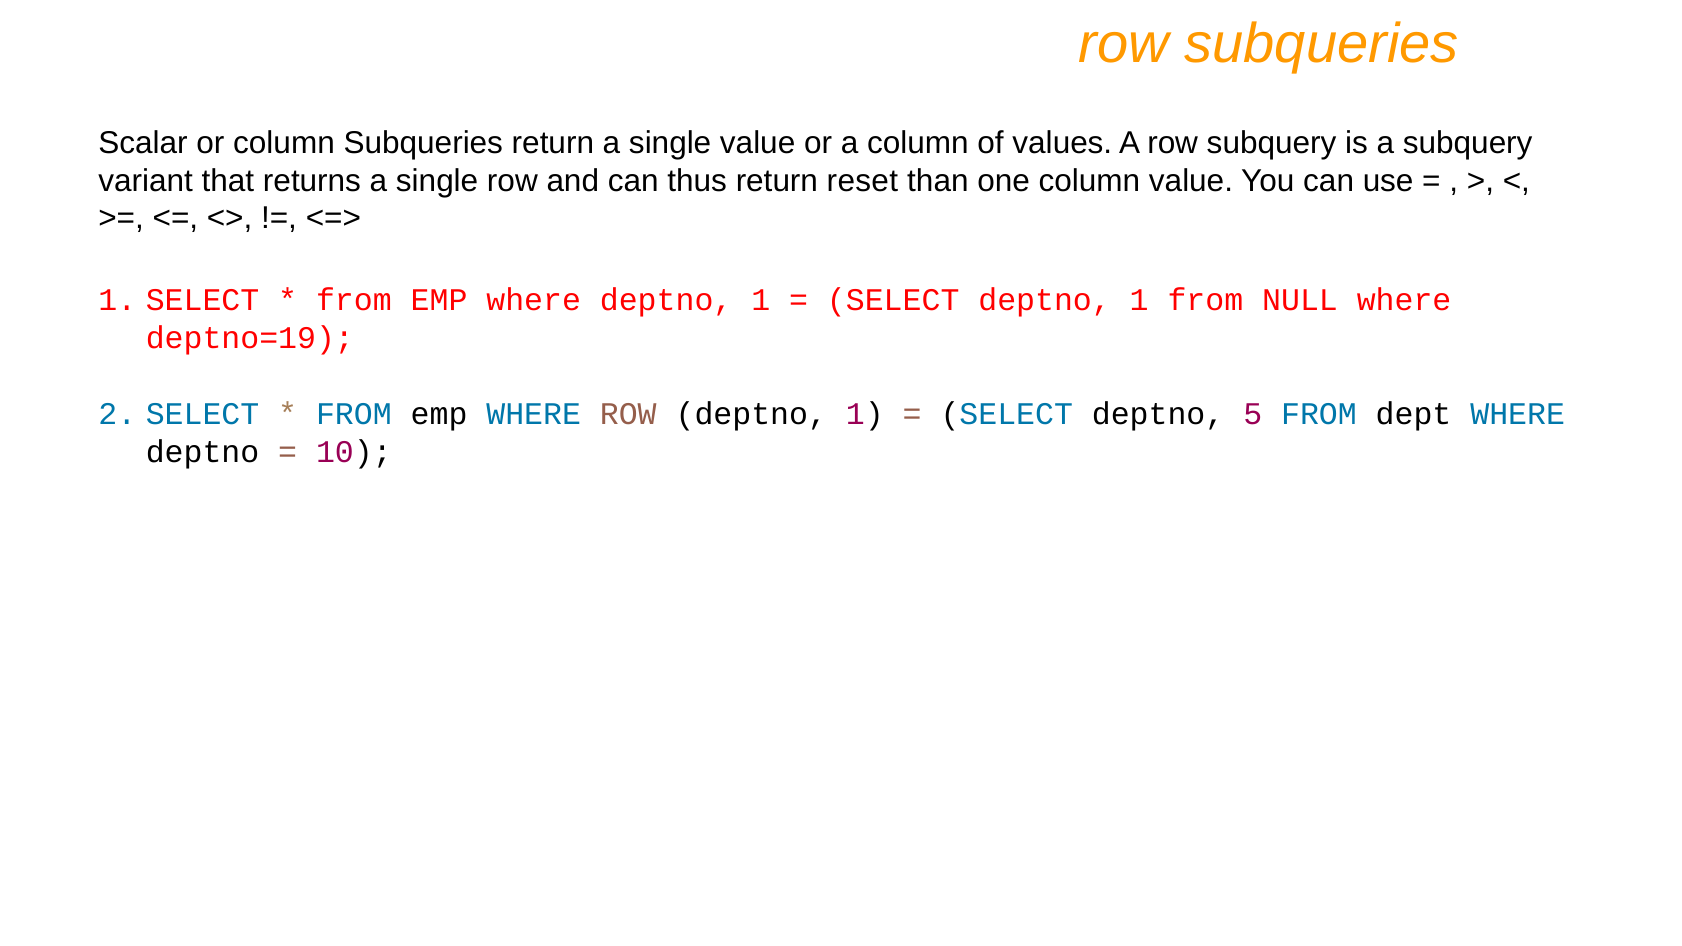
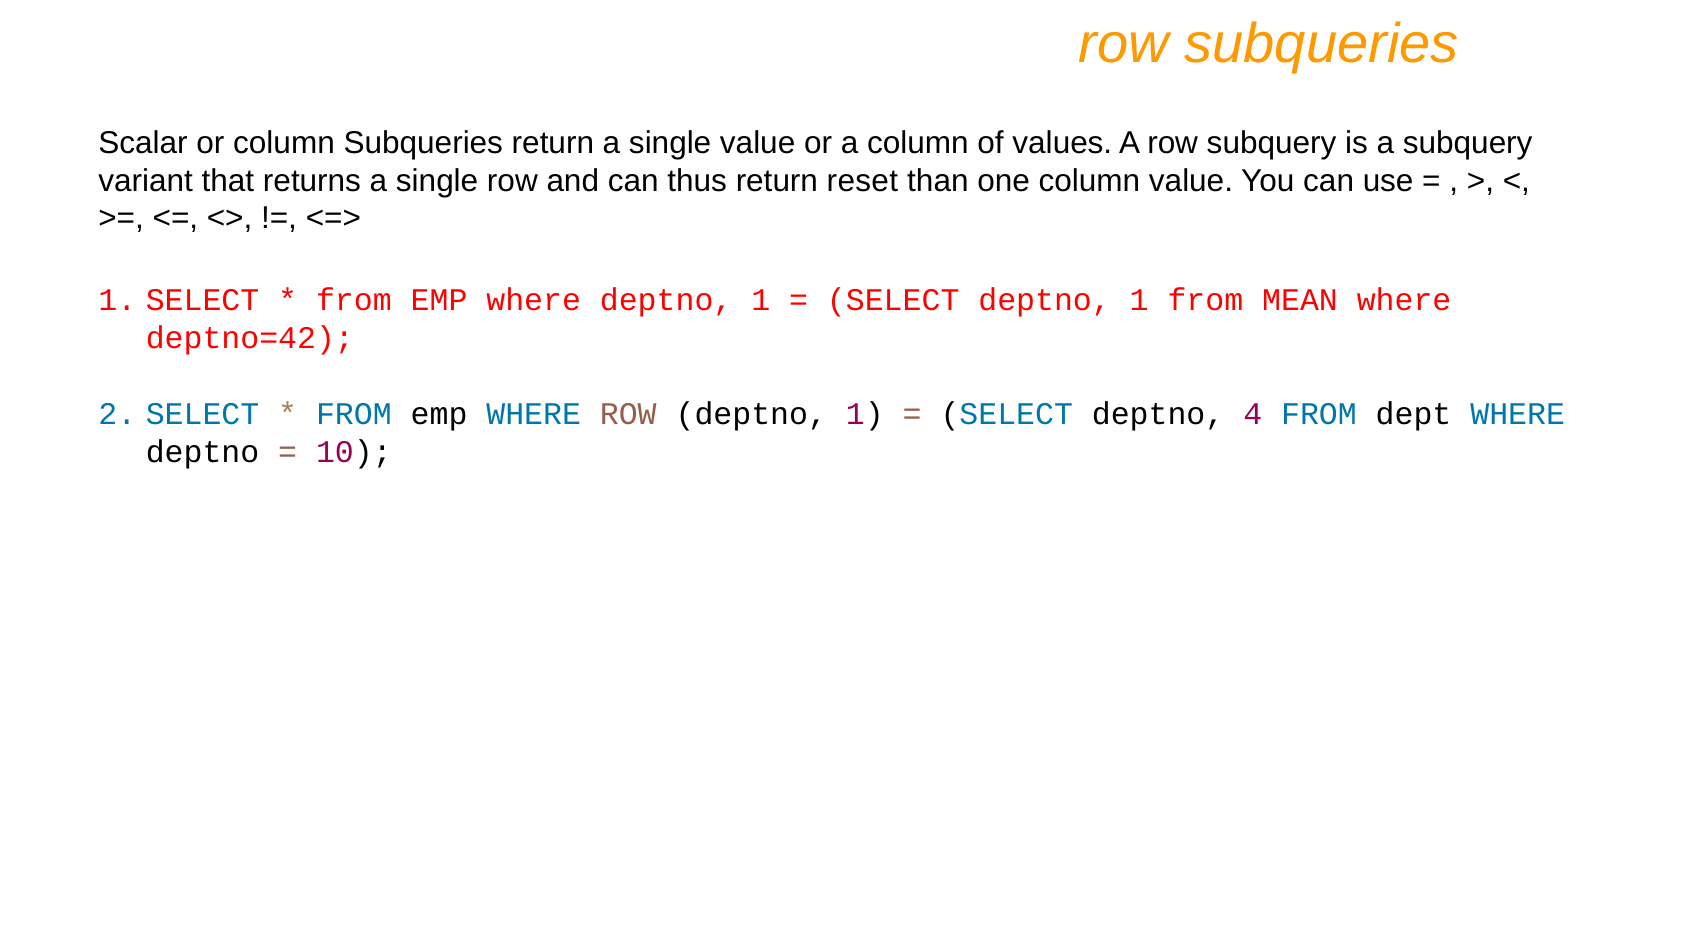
NULL: NULL -> MEAN (1300, 301)
deptno=19: deptno=19 -> deptno=42 (250, 338)
5: 5 -> 4 (1253, 414)
